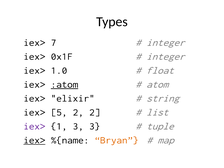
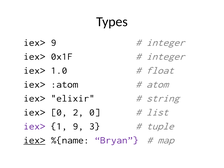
iex> 7: 7 -> 9 (54, 43)
:atom underline: present -> none (65, 84)
iex> 5: 5 -> 0 (59, 112)
2 2: 2 -> 0 (95, 112)
1 3: 3 -> 9 (78, 126)
Bryan colour: orange -> purple (117, 140)
